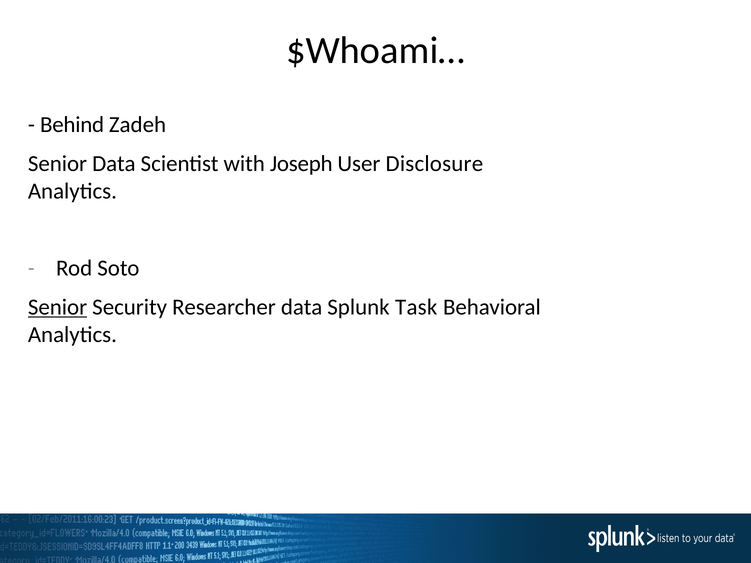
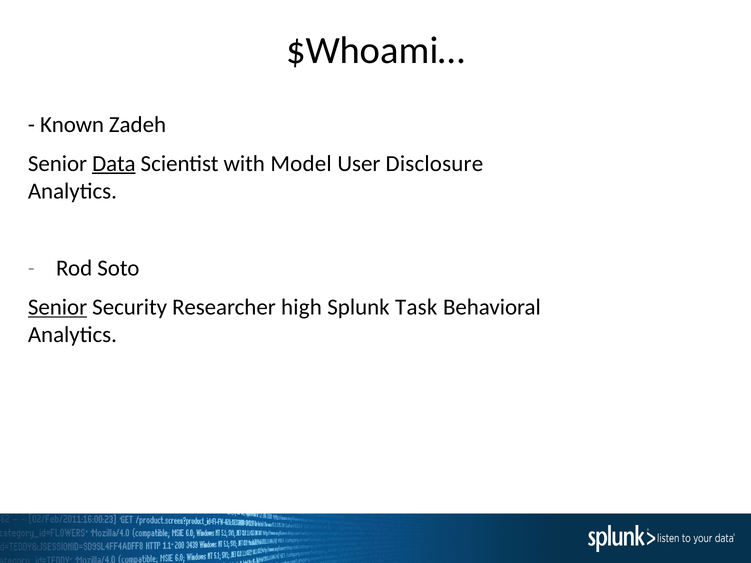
Behind: Behind -> Known (72, 125)
Data underline: none -> present (114, 164)
Joseph: Joseph -> Model (301, 164)
Researcher data: data -> high (301, 307)
